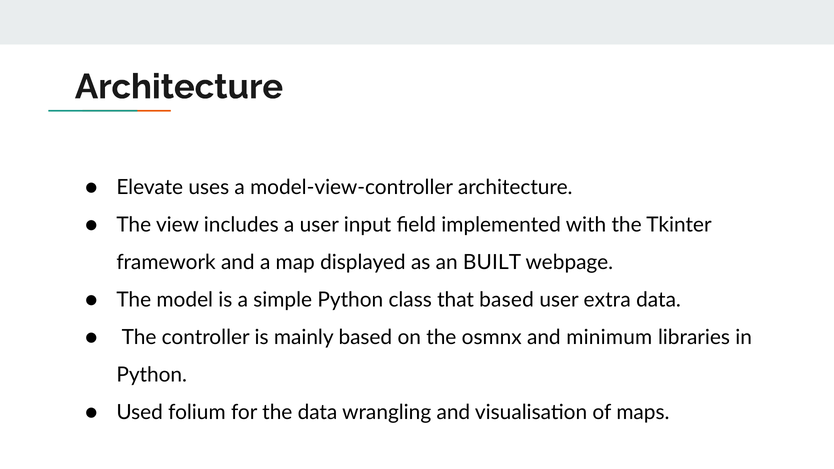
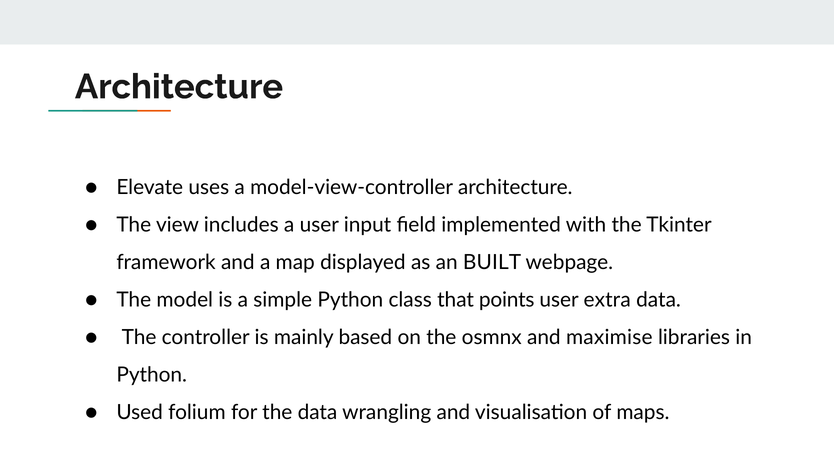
that based: based -> points (507, 300)
minimum: minimum -> maximise (609, 338)
